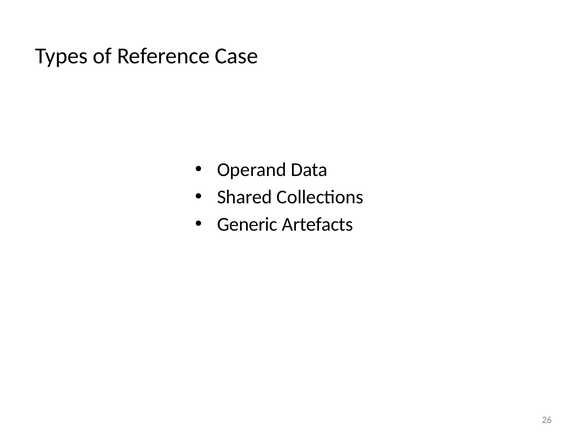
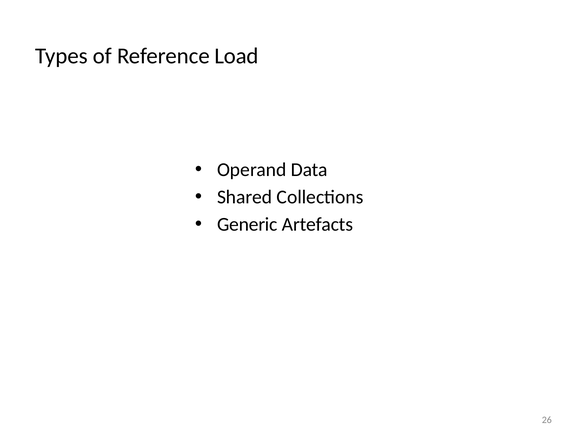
Case: Case -> Load (237, 56)
